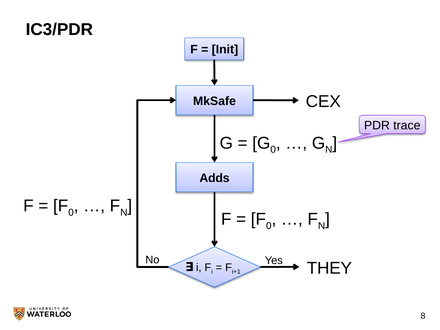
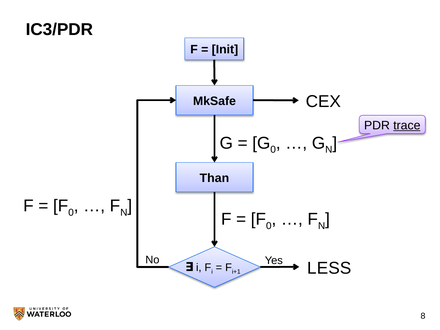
trace underline: none -> present (407, 125)
Adds: Adds -> Than (214, 178)
THEY: THEY -> LESS (329, 268)
